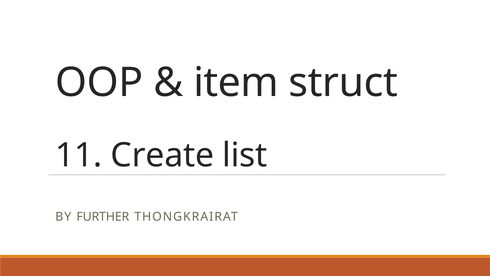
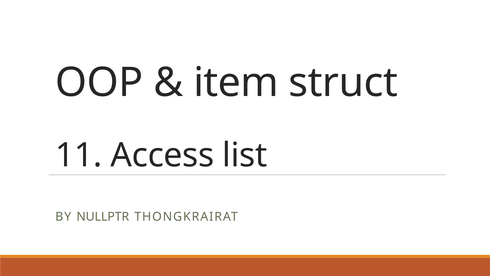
Create: Create -> Access (162, 155)
FURTHER: FURTHER -> NULLPTR (103, 216)
